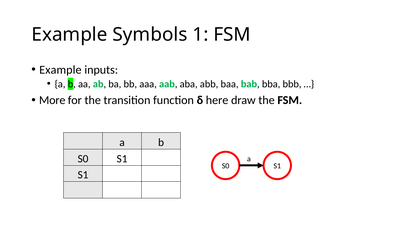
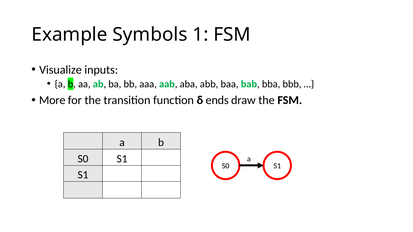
Example: Example -> Visualize (60, 70)
here: here -> ends (217, 100)
